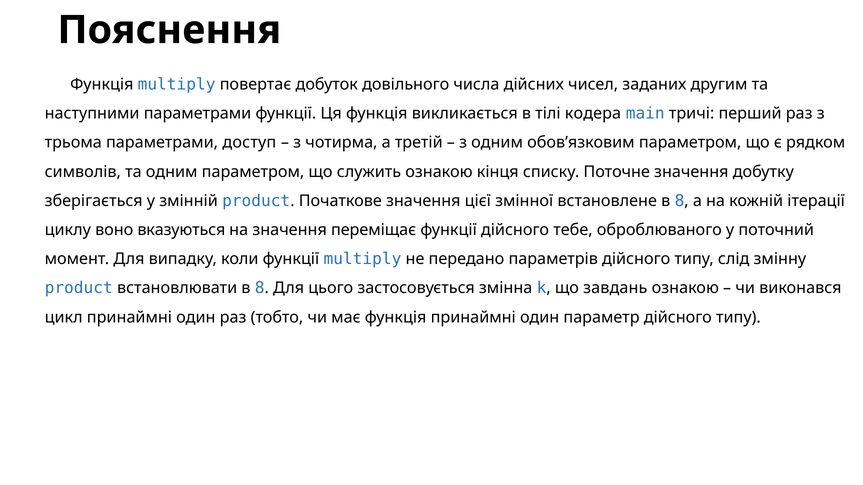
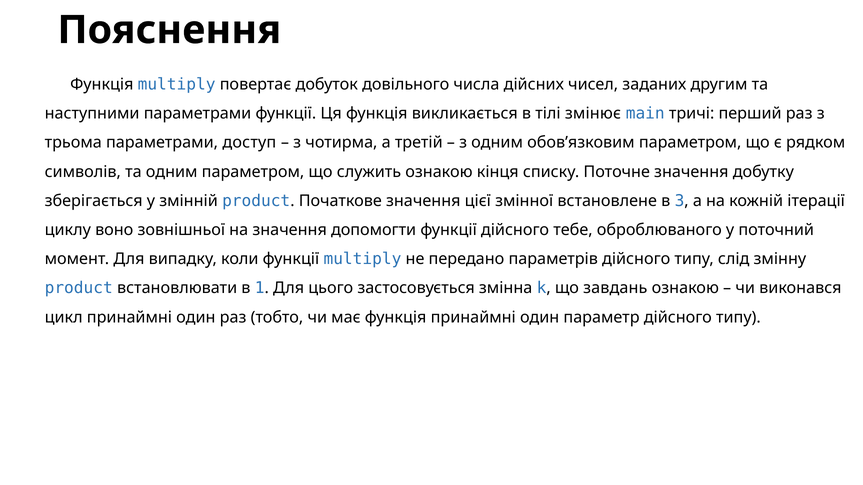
кодера: кодера -> змінює (593, 114)
встановлене в 8: 8 -> 3 (680, 201)
вказуються: вказуються -> зовнішньої (181, 230)
переміщає: переміщає -> допомогти (374, 230)
встановлювати в 8: 8 -> 1 (260, 288)
